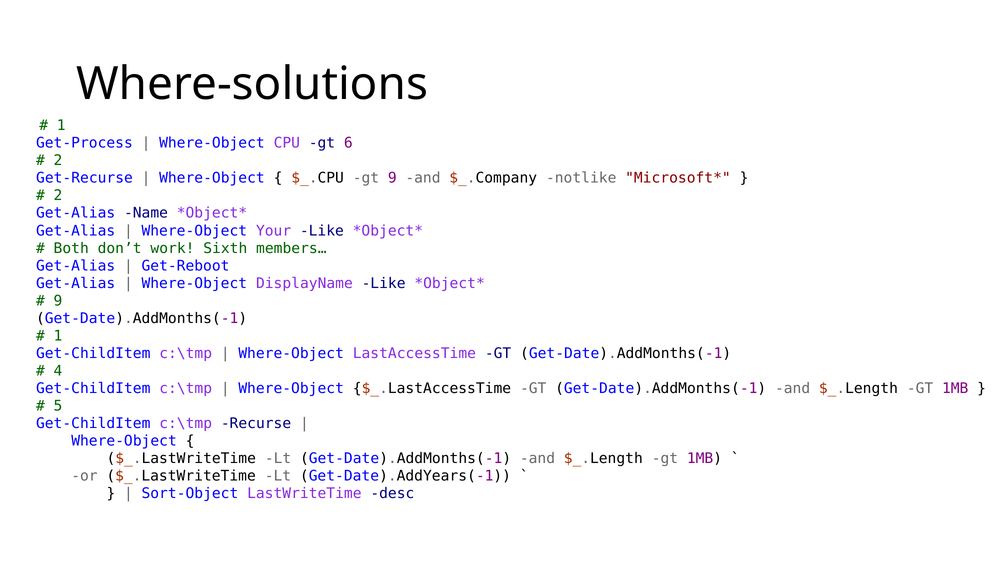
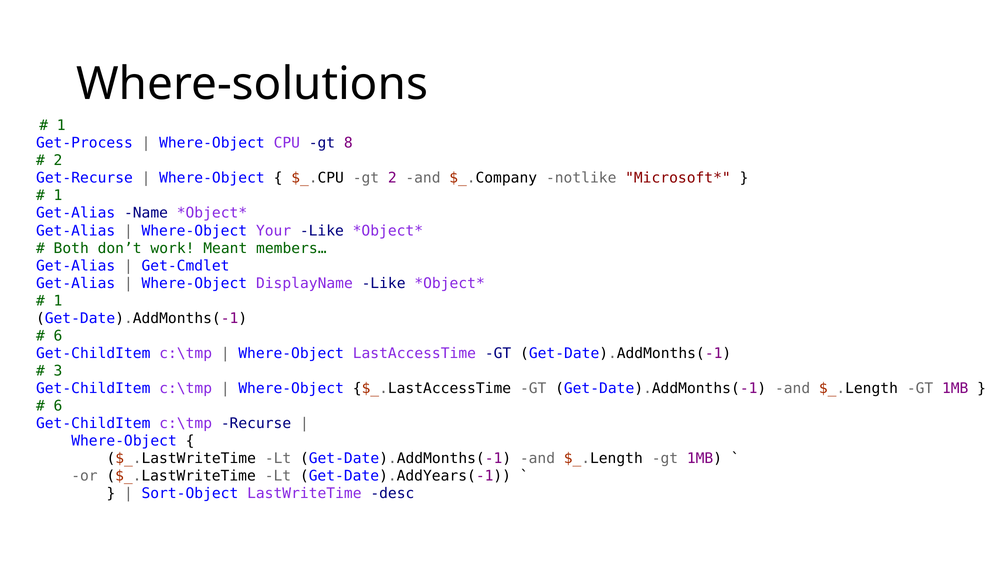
6: 6 -> 8 (348, 143)
gt 9: 9 -> 2 (392, 178)
2: 2 -> 1 (58, 196)
Sixth: Sixth -> Meant (225, 248)
Get-Reboot: Get-Reboot -> Get-Cmdlet (186, 266)
9: 9 -> 1 (58, 301)
1: 1 -> 6 (58, 336)
4: 4 -> 3 (58, 371)
5: 5 -> 6 (58, 406)
